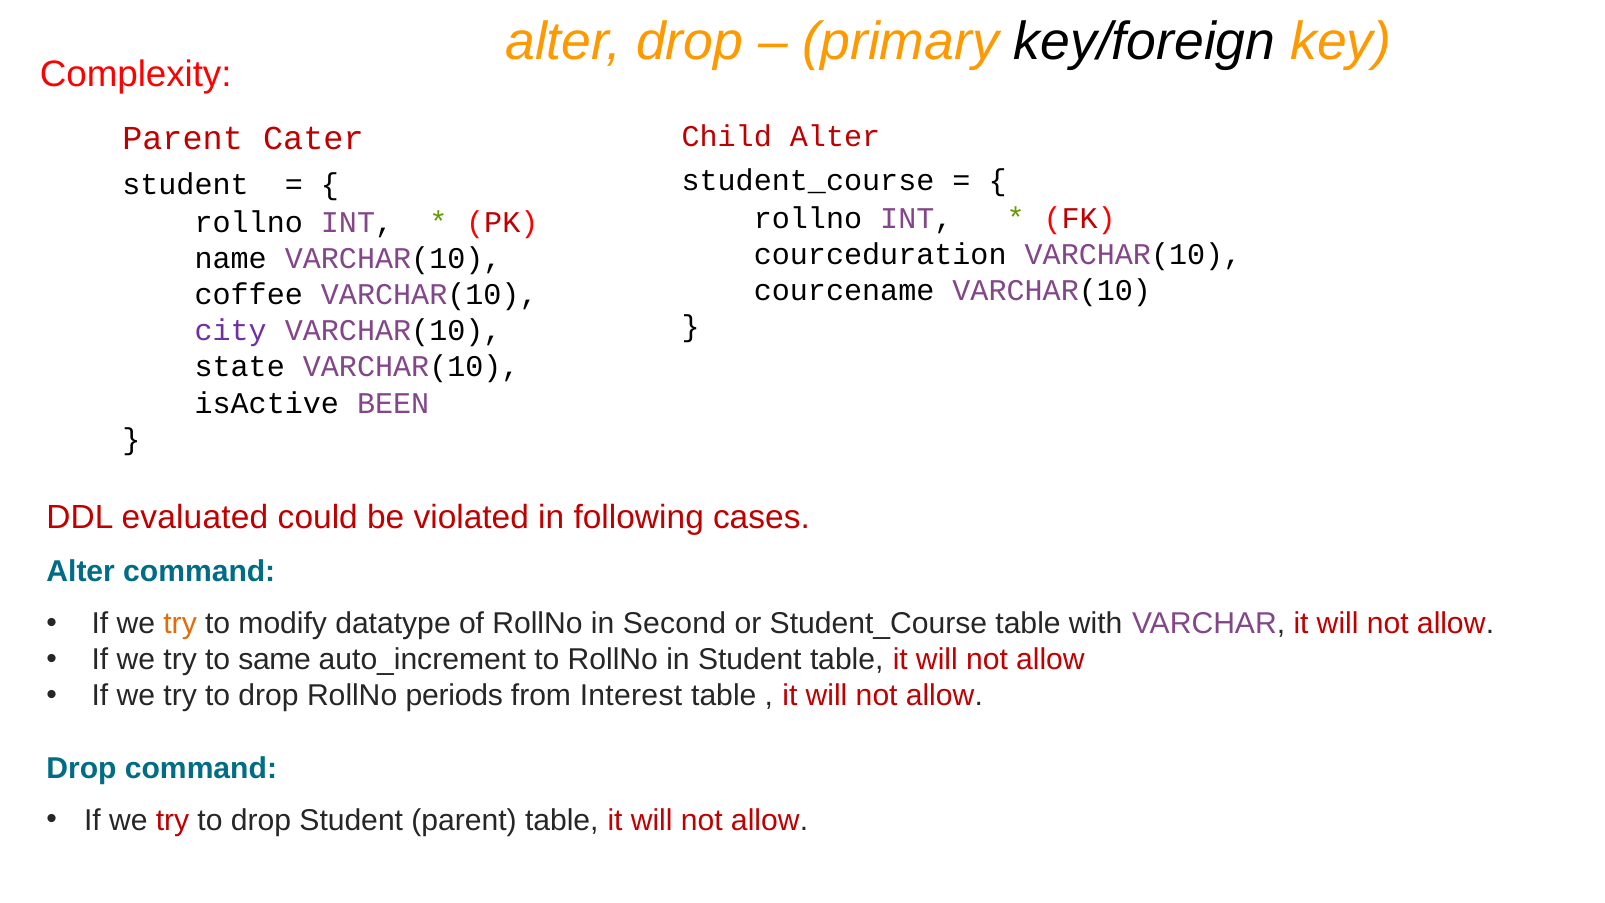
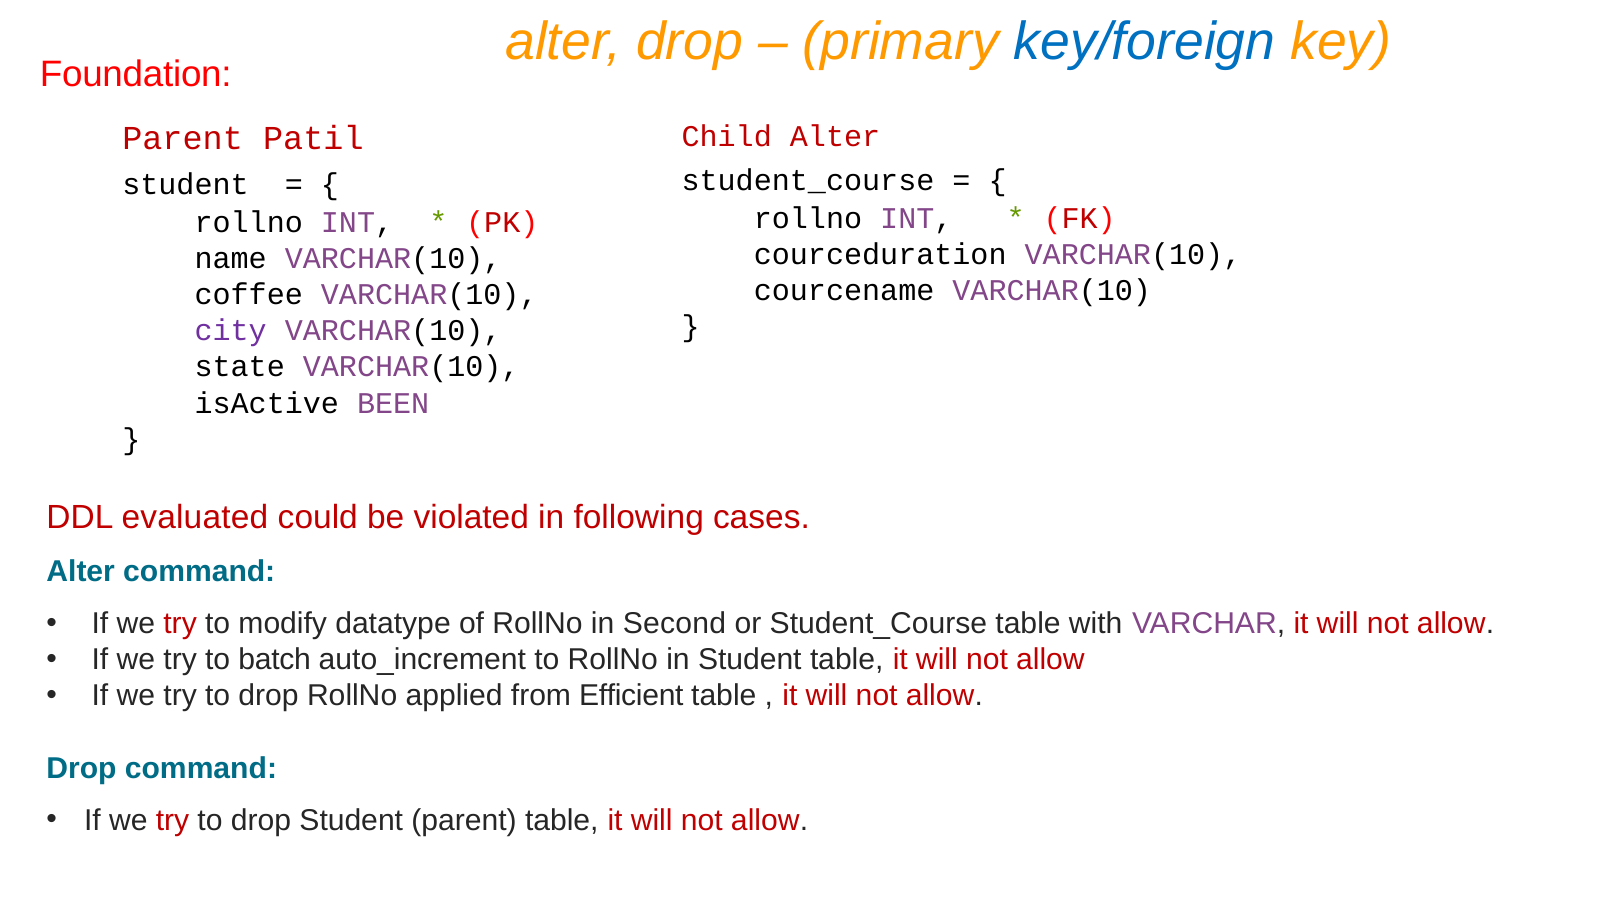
key/foreign colour: black -> blue (1145, 42)
Complexity: Complexity -> Foundation (136, 74)
Cater: Cater -> Patil (313, 138)
try colour: orange -> red (180, 624)
same: same -> batch (275, 660)
periods: periods -> applied (454, 696)
Interest: Interest -> Efficient (631, 696)
